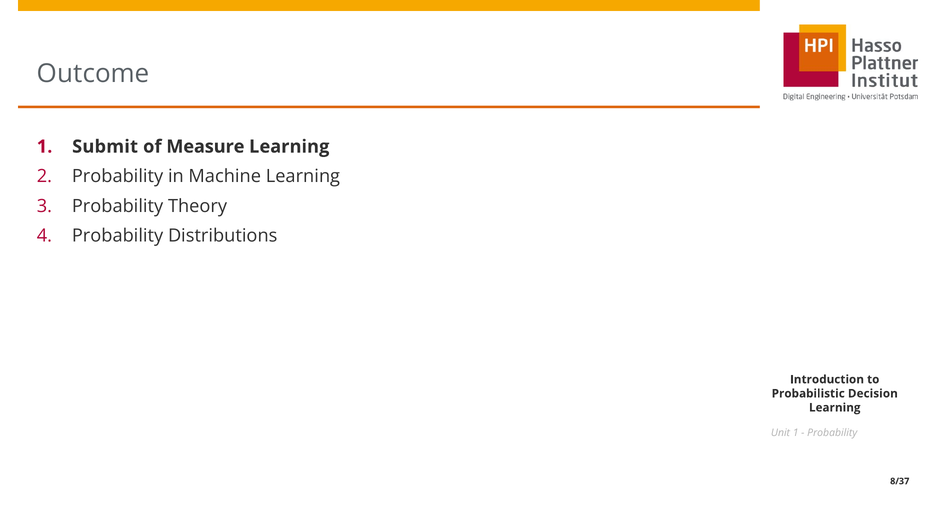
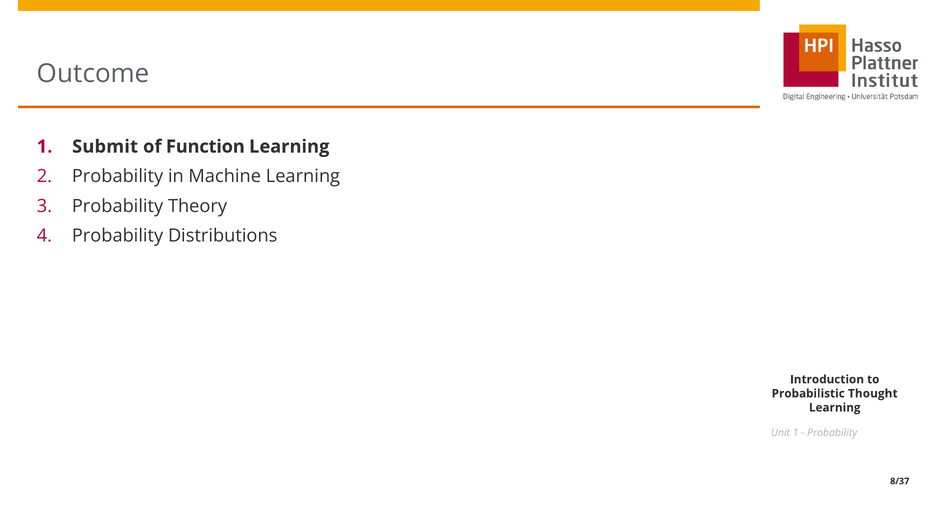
Measure: Measure -> Function (205, 147)
Decision: Decision -> Thought (873, 394)
